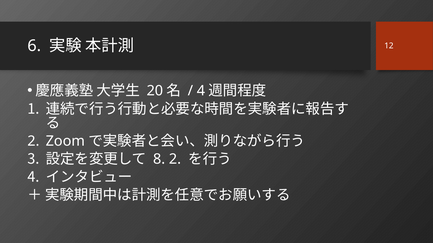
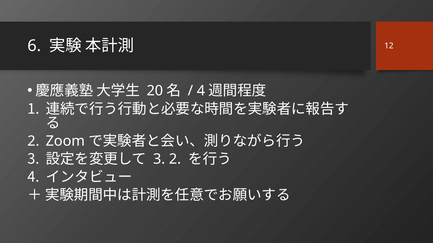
8: 8 -> 3 (159, 159)
